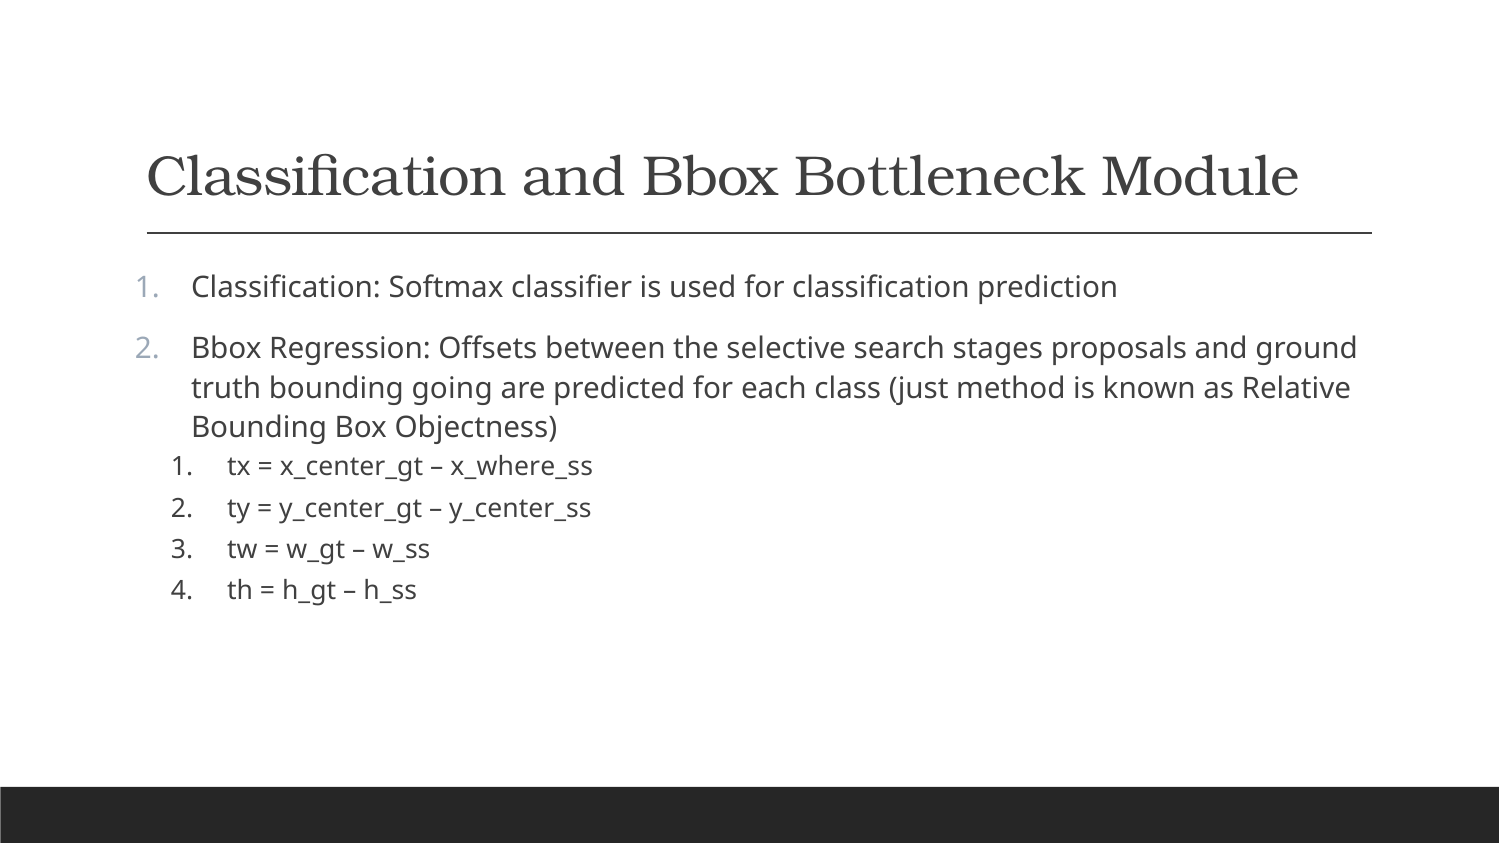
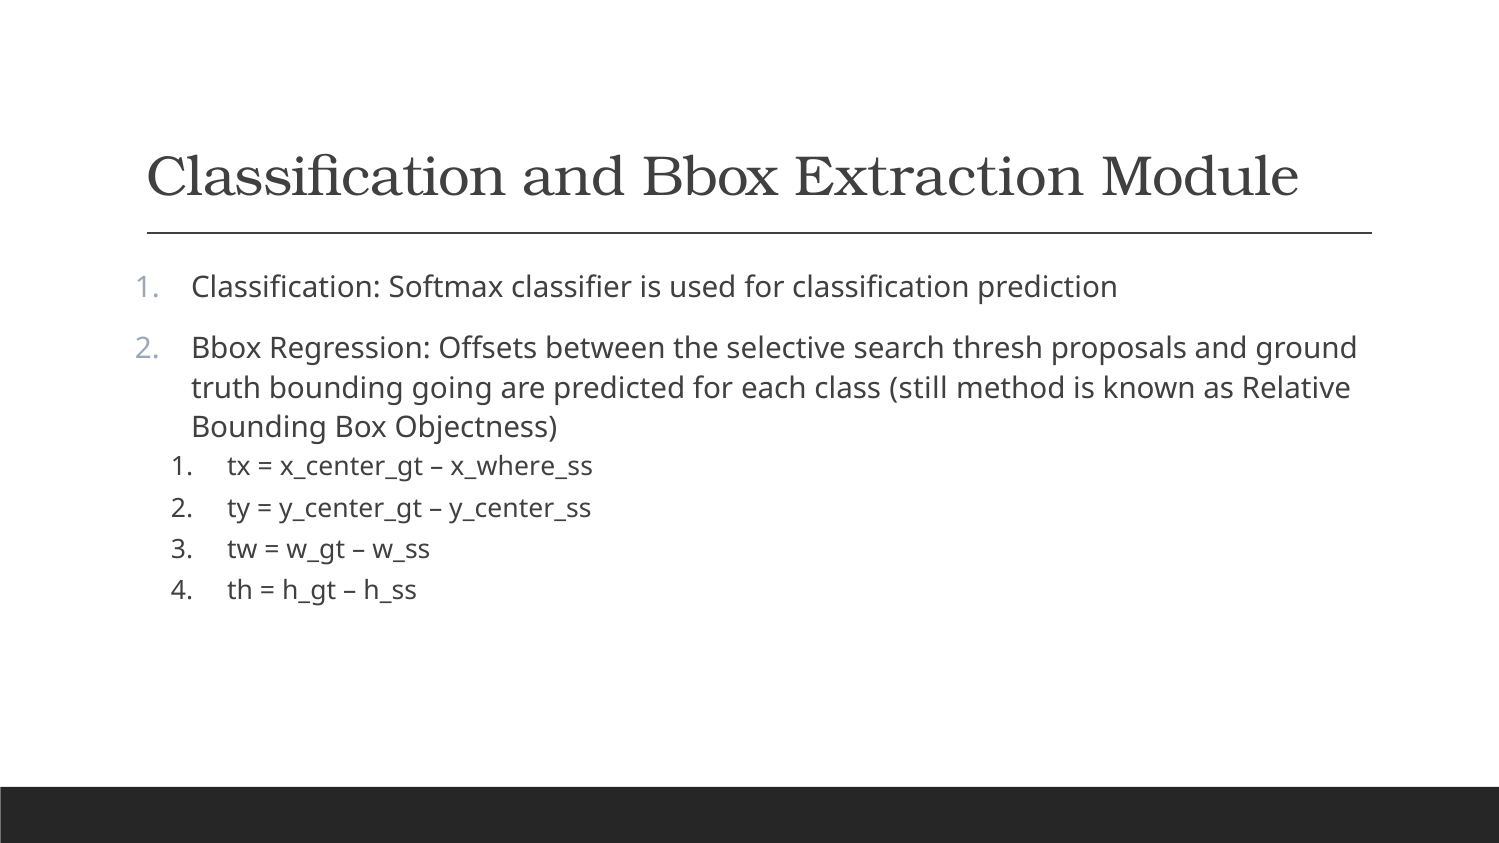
Bottleneck: Bottleneck -> Extraction (940, 177)
stages: stages -> thresh (998, 349)
just: just -> still (919, 388)
